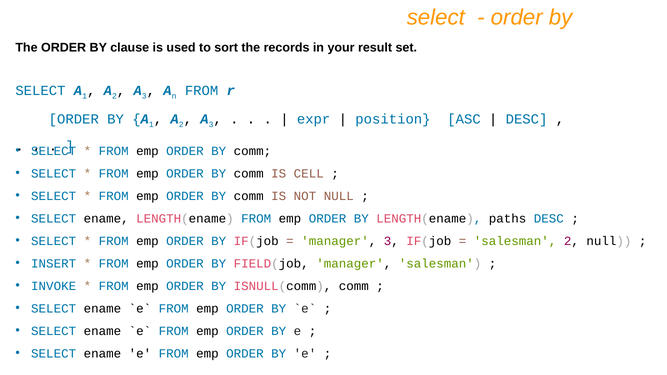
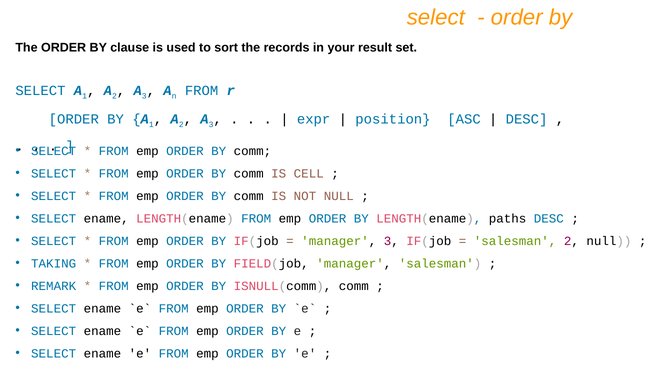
INSERT: INSERT -> TAKING (54, 264)
INVOKE: INVOKE -> REMARK (54, 286)
